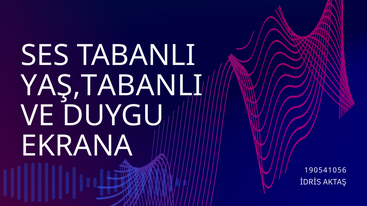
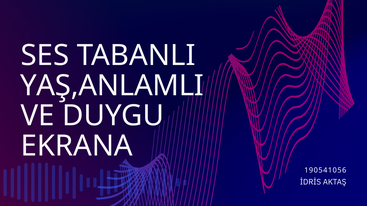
YAŞ,TABANLI: YAŞ,TABANLI -> YAŞ,ANLAMLI (112, 86)
